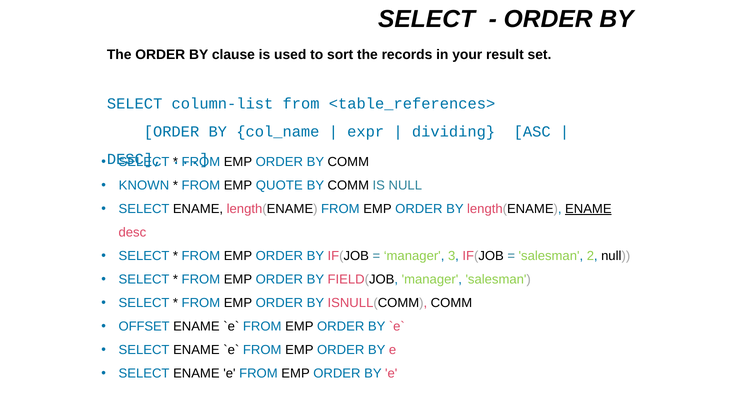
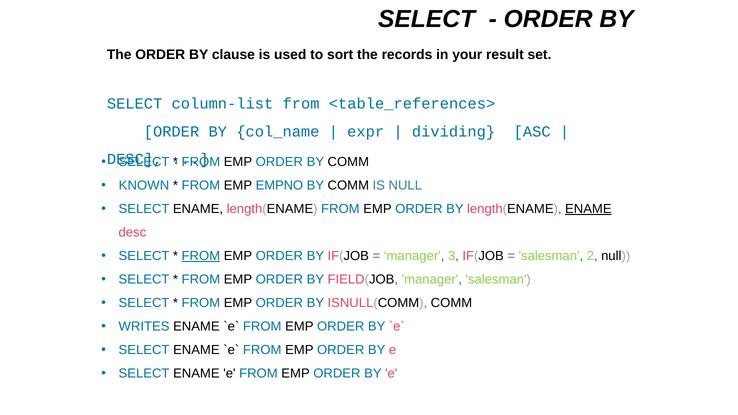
QUOTE: QUOTE -> EMPNO (279, 186)
FROM underline: none -> present (201, 256)
OFFSET: OFFSET -> WRITES (144, 327)
